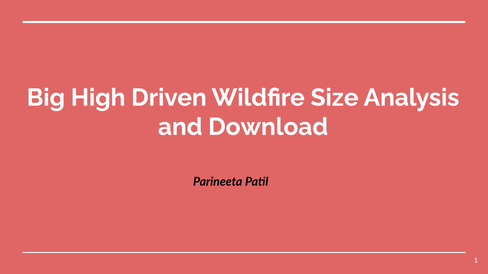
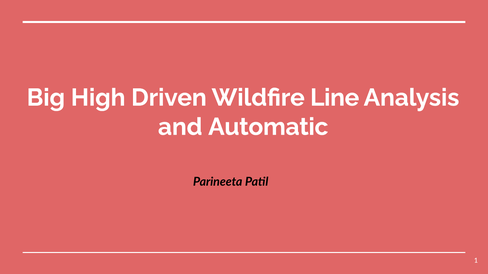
Size: Size -> Line (335, 98)
Download: Download -> Automatic (268, 127)
